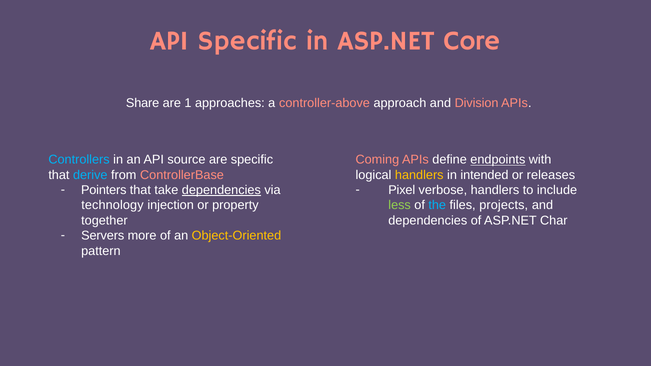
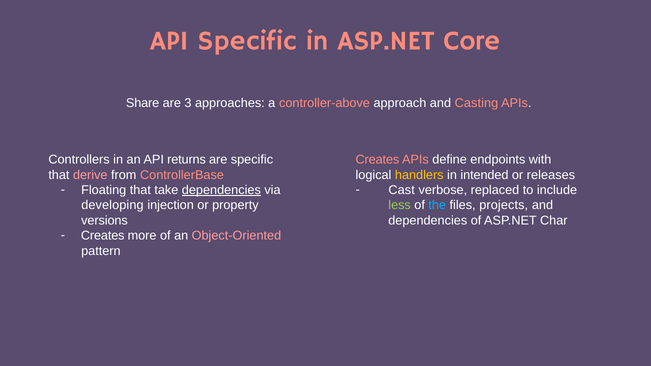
1: 1 -> 3 (188, 103)
Division: Division -> Casting (476, 103)
Controllers colour: light blue -> white (79, 160)
source: source -> returns (187, 160)
Coming: Coming -> Creates (377, 160)
endpoints underline: present -> none (498, 160)
derive colour: light blue -> pink (90, 175)
Pointers: Pointers -> Floating (104, 190)
Pixel: Pixel -> Cast (402, 190)
verbose handlers: handlers -> replaced (495, 190)
technology: technology -> developing (112, 205)
together: together -> versions (104, 221)
Servers: Servers -> Creates (103, 236)
Object-Oriented colour: yellow -> pink (236, 236)
